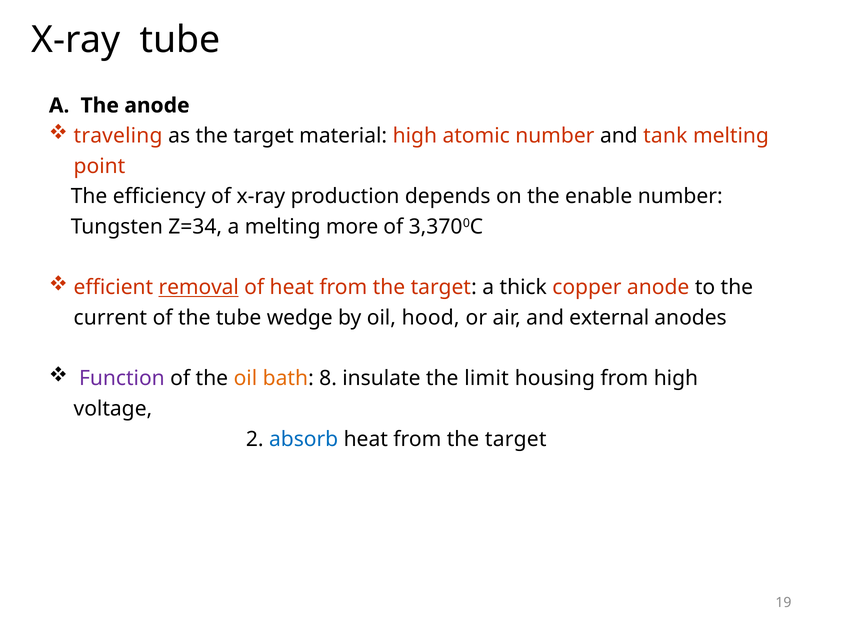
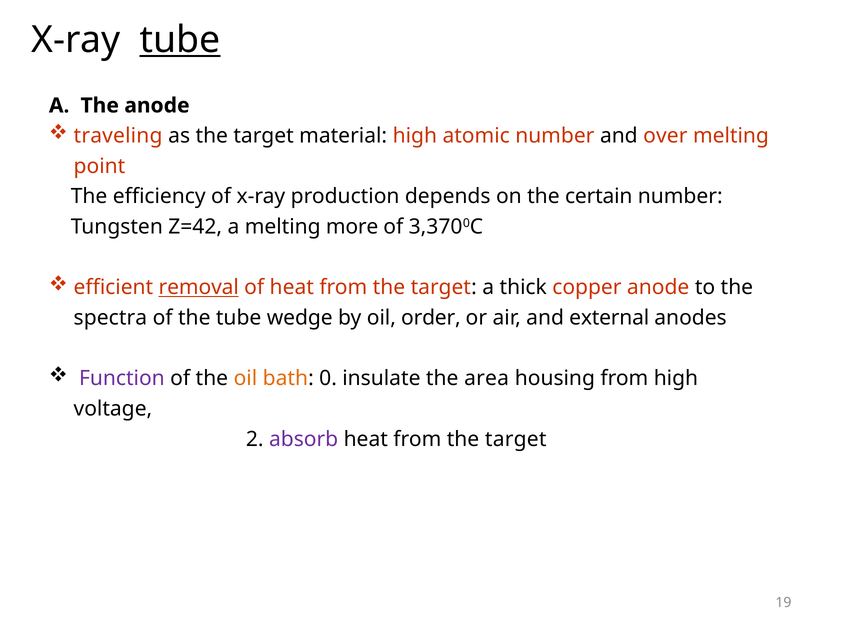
tube underline: none -> present (180, 40)
tank: tank -> over (665, 136)
enable: enable -> certain (599, 196)
Z=34: Z=34 -> Z=42 (195, 227)
current: current -> spectra (110, 318)
hood: hood -> order (431, 318)
8: 8 -> 0 (328, 378)
limit: limit -> area (487, 378)
absorb colour: blue -> purple (304, 439)
